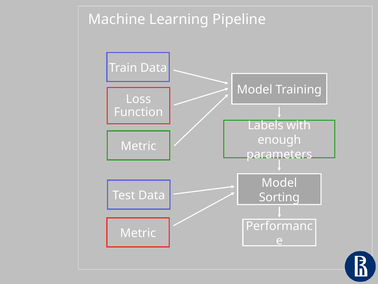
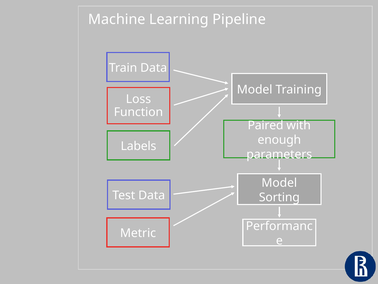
Labels: Labels -> Paired (266, 125)
Metric: Metric -> Labels (138, 146)
